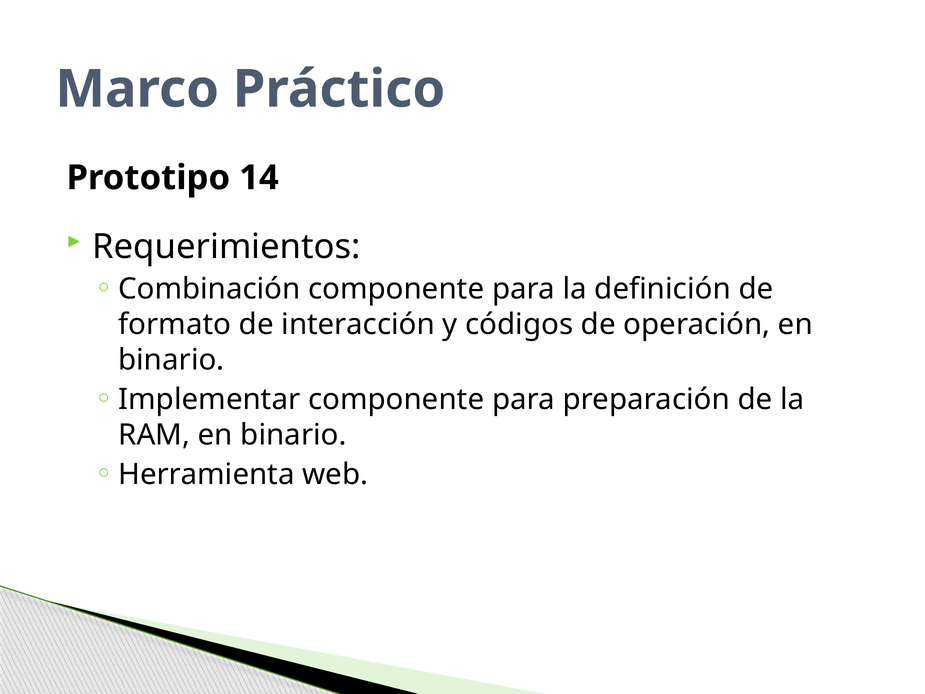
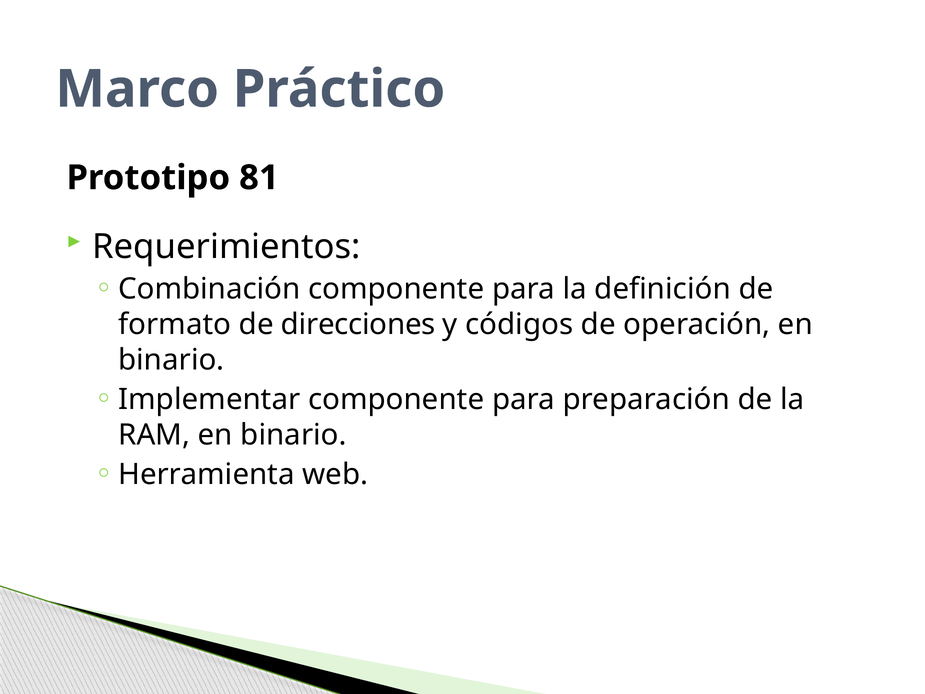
14: 14 -> 81 (259, 178)
interacción: interacción -> direcciones (358, 324)
